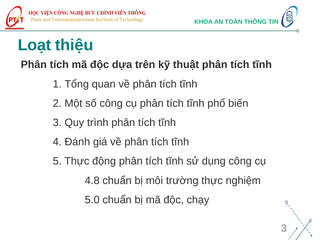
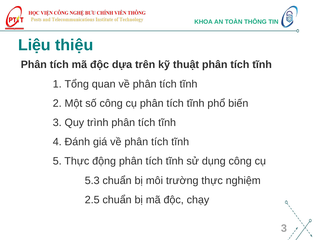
Loạt: Loạt -> Liệu (34, 45)
4.8: 4.8 -> 5.3 (92, 181)
5.0: 5.0 -> 2.5 (92, 200)
